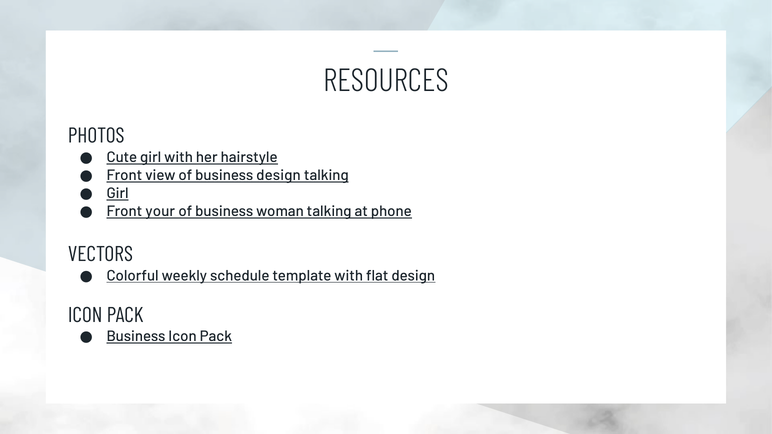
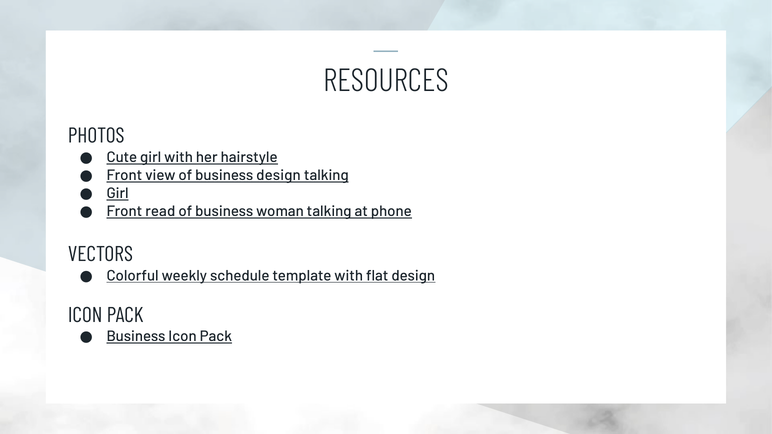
your: your -> read (160, 211)
